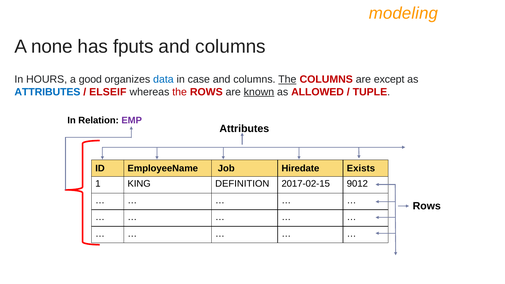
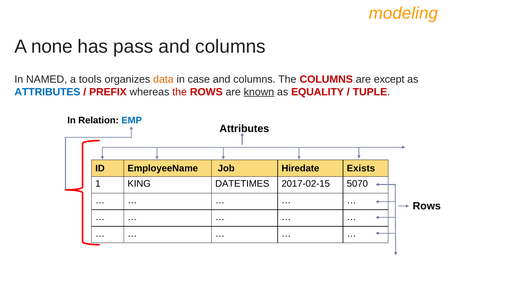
fputs: fputs -> pass (133, 47)
HOURS: HOURS -> NAMED (47, 79)
good: good -> tools (90, 79)
data colour: blue -> orange (163, 79)
The underline: present -> none (287, 79)
ELSEIF: ELSEIF -> PREFIX (108, 92)
ALLOWED: ALLOWED -> EQUALITY (318, 92)
EMP colour: purple -> blue (132, 120)
DEFINITION: DEFINITION -> DATETIMES (242, 184)
9012: 9012 -> 5070 (357, 184)
